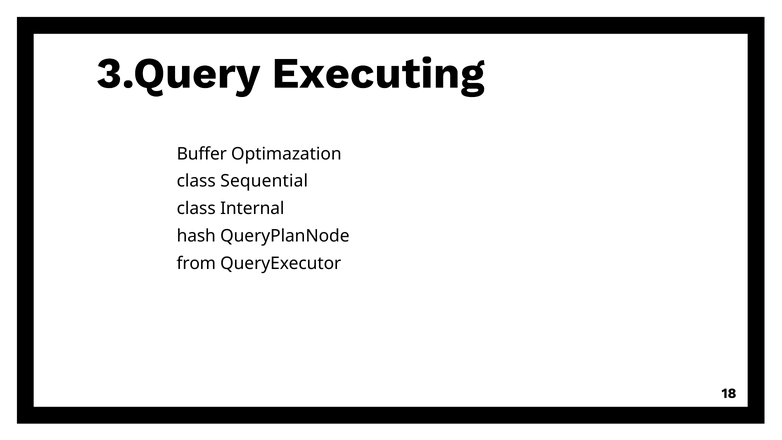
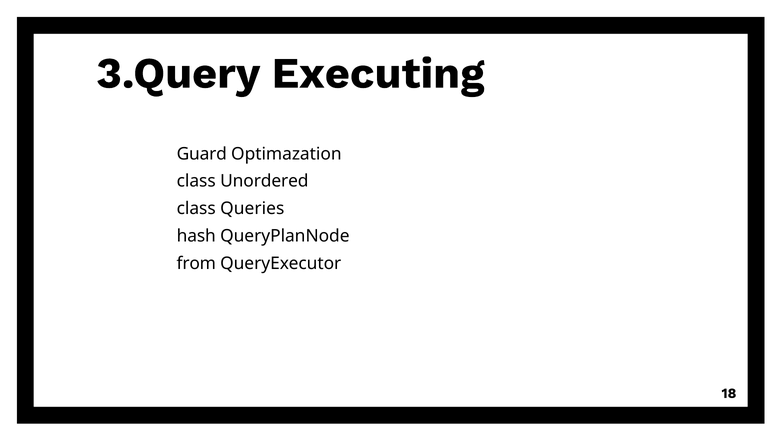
Buffer: Buffer -> Guard (202, 154)
Sequential: Sequential -> Unordered (264, 181)
Internal: Internal -> Queries (252, 208)
